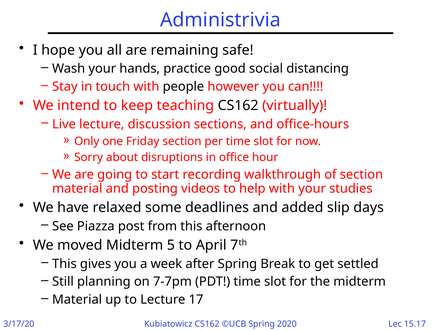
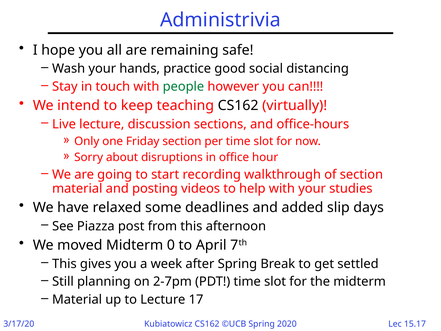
people colour: black -> green (183, 87)
5: 5 -> 0 (171, 245)
7-7pm: 7-7pm -> 2-7pm (172, 282)
